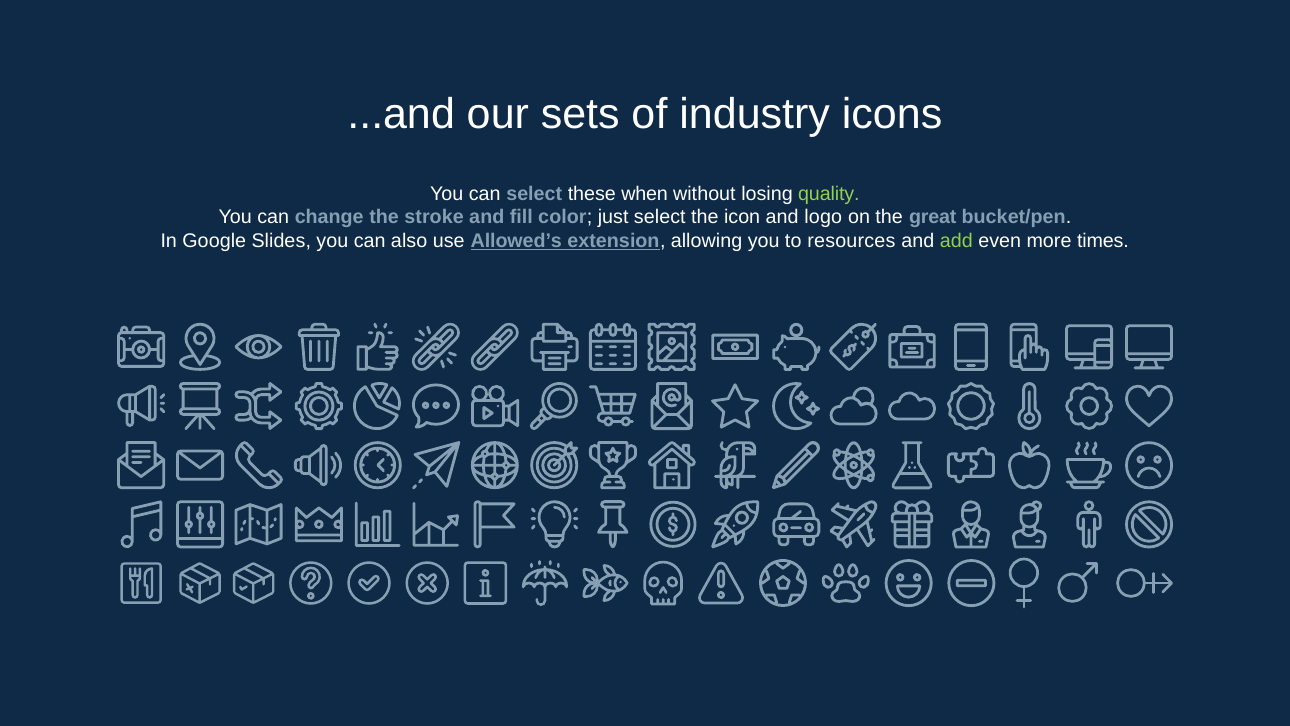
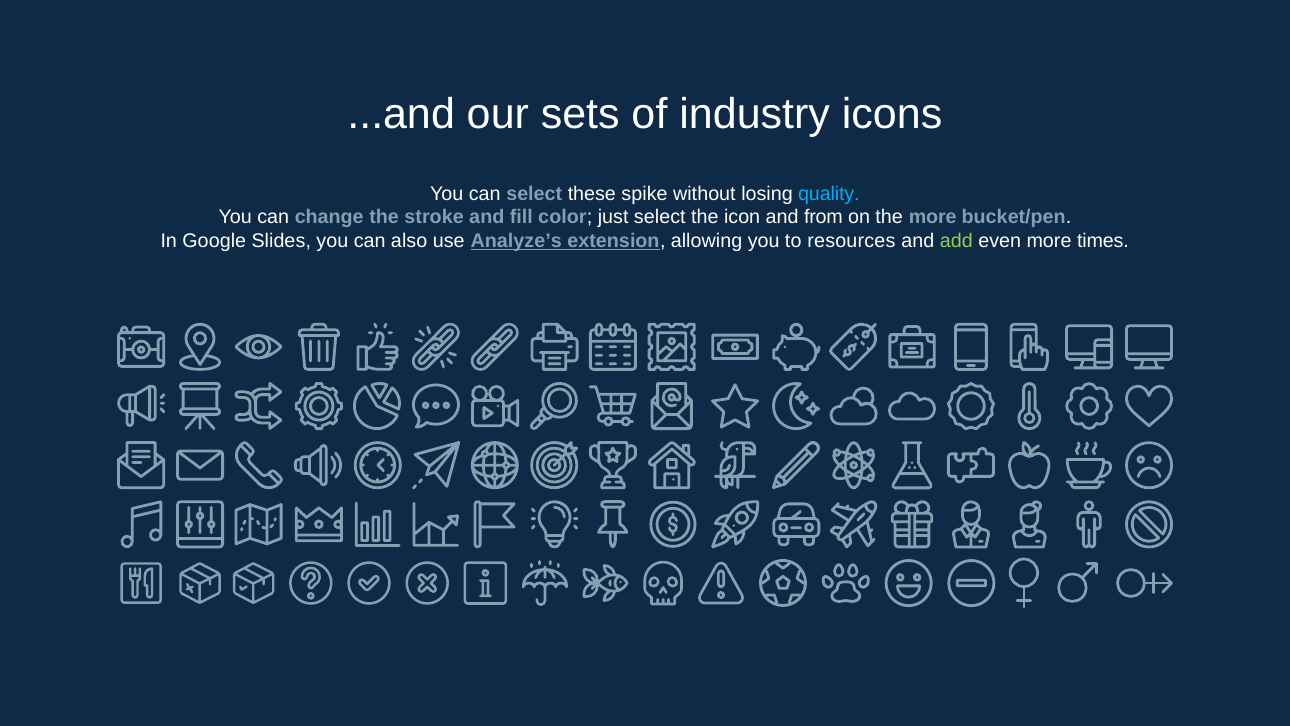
when: when -> spike (645, 194)
quality colour: light green -> light blue (829, 194)
logo: logo -> from (823, 217)
the great: great -> more (933, 217)
Allowed’s: Allowed’s -> Analyze’s (516, 241)
